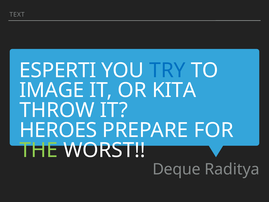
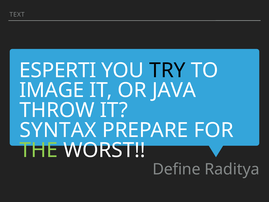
TRY colour: blue -> black (167, 70)
KITA: KITA -> JAVA (174, 90)
HEROES: HEROES -> SYNTAX (58, 130)
Deque: Deque -> Define (176, 169)
